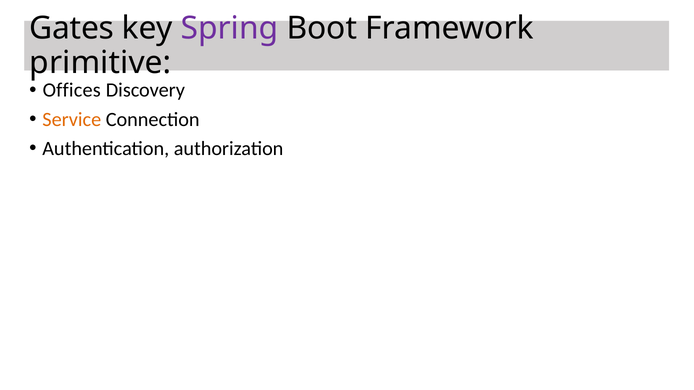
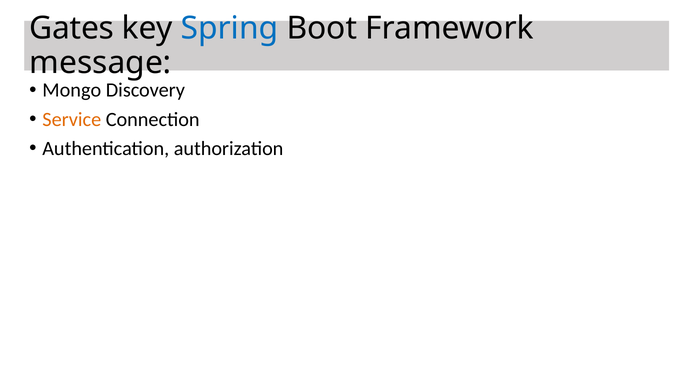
Spring colour: purple -> blue (230, 28)
primitive: primitive -> message (100, 63)
Offices: Offices -> Mongo (72, 90)
